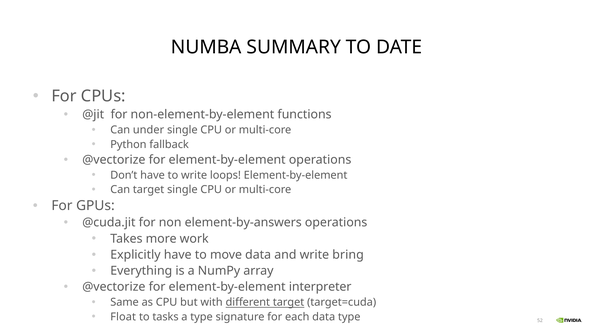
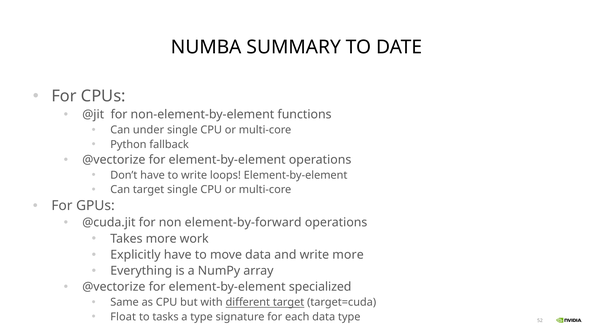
element-by-answers: element-by-answers -> element-by-forward (243, 223)
write bring: bring -> more (348, 255)
interpreter: interpreter -> specialized (320, 287)
